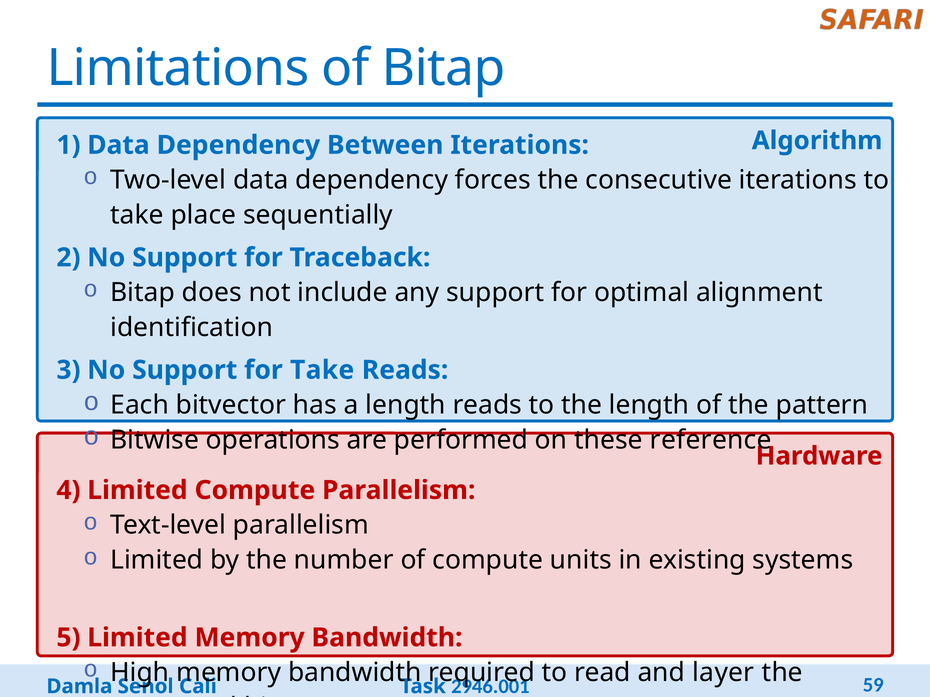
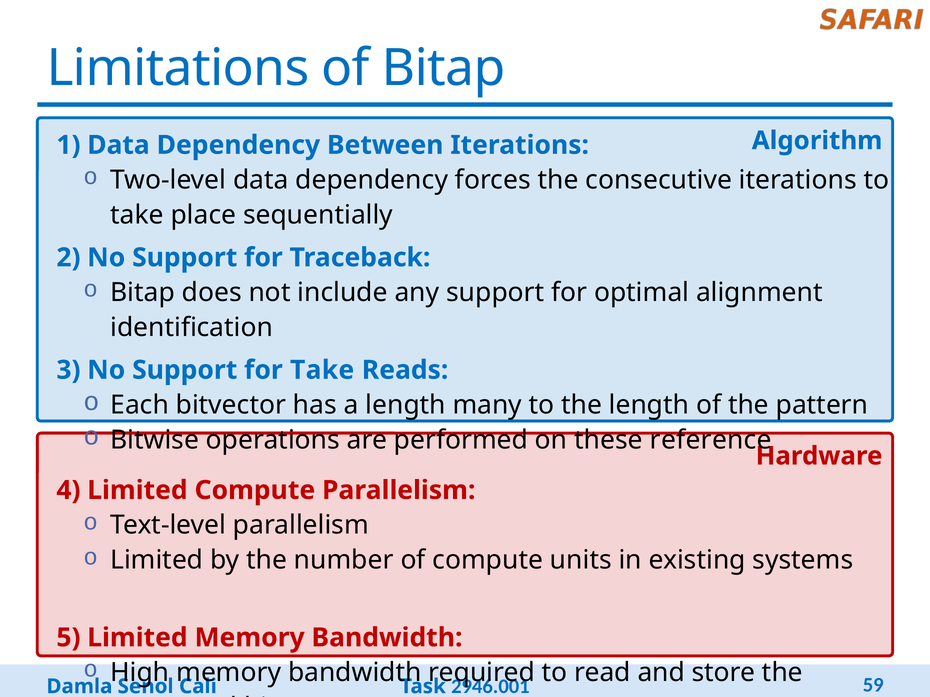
length reads: reads -> many (487, 405)
layer: layer -> store (724, 673)
